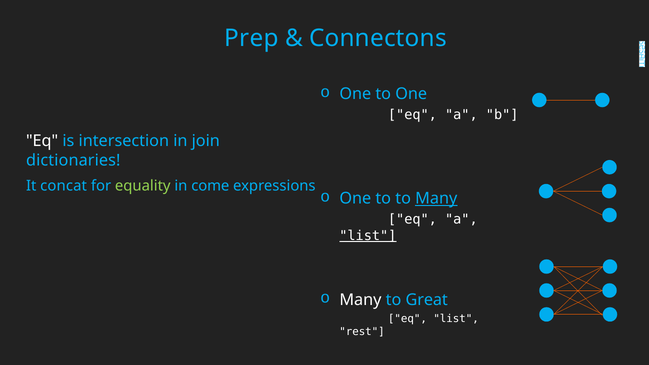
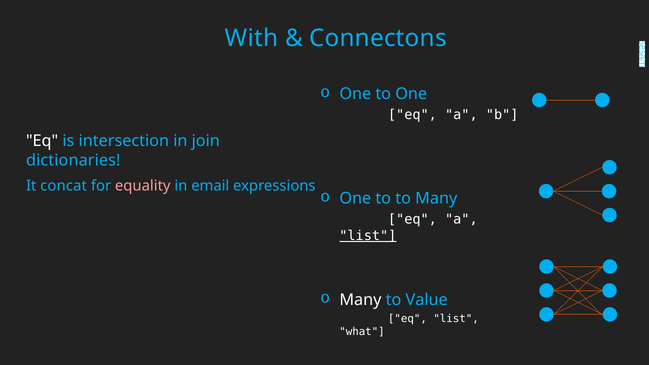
Prep: Prep -> With (251, 38)
equality colour: light green -> pink (143, 186)
come: come -> email (210, 186)
Many underline: present -> none (436, 198)
Great: Great -> Value (427, 300)
rest: rest -> what (362, 332)
